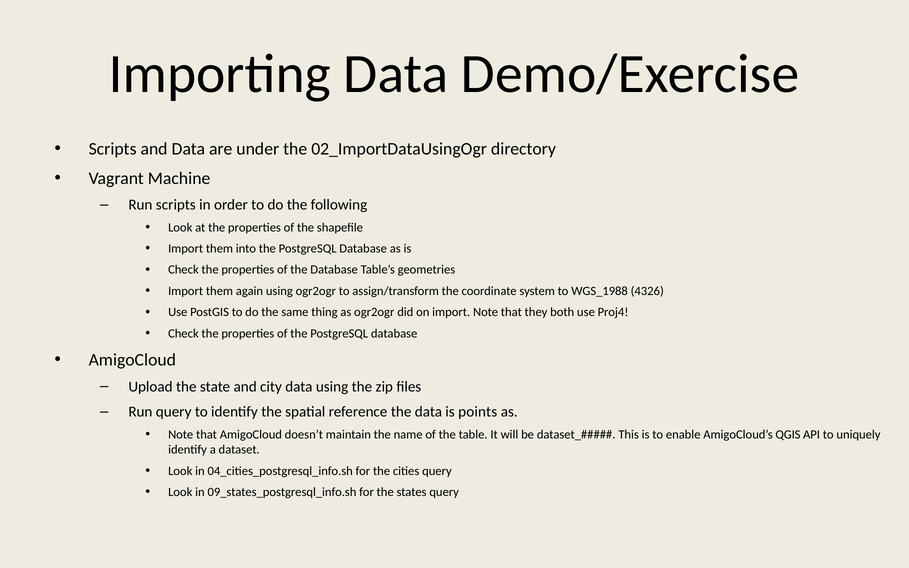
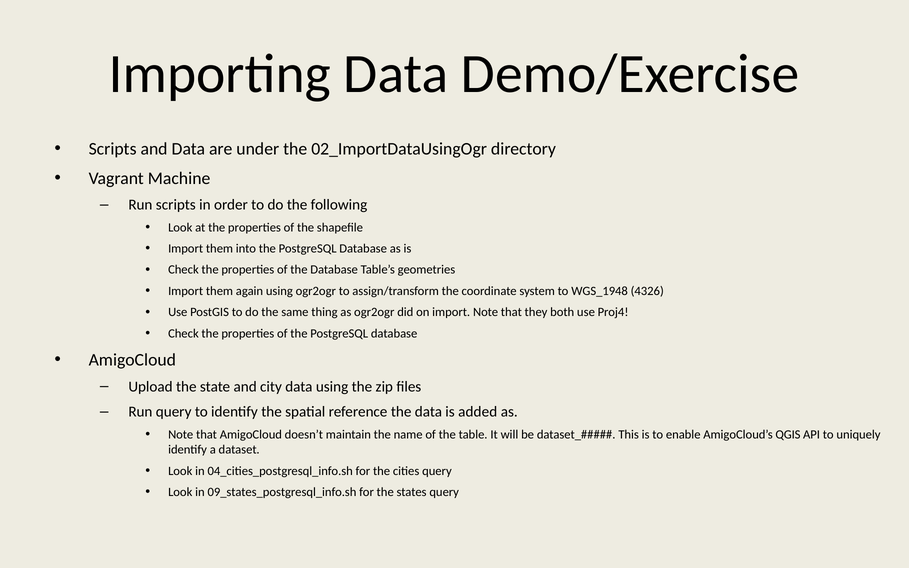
WGS_1988: WGS_1988 -> WGS_1948 (600, 291)
points: points -> added (478, 412)
